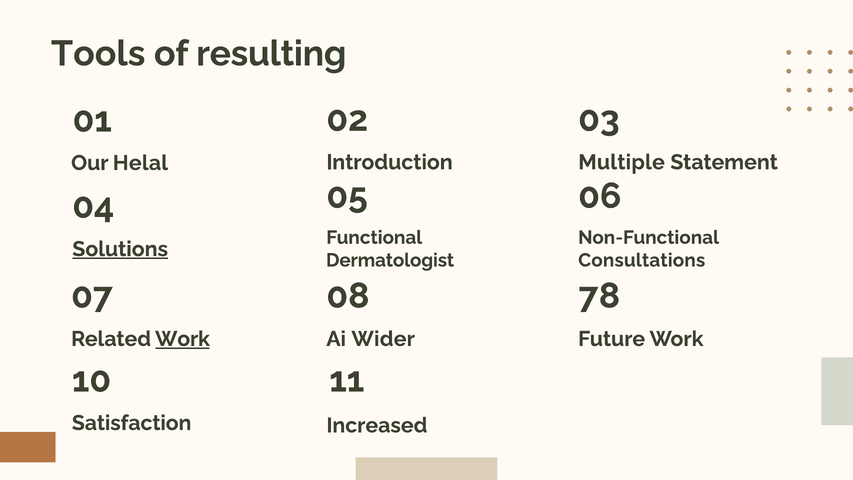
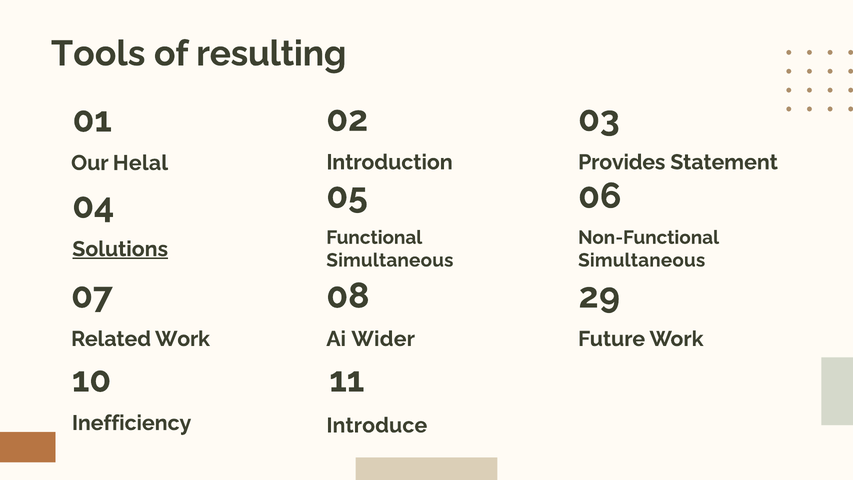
Multiple: Multiple -> Provides (622, 162)
Dermatologist: Dermatologist -> Simultaneous (390, 260)
Consultations: Consultations -> Simultaneous (642, 260)
78: 78 -> 29 (599, 296)
Work underline: present -> none (182, 339)
Satisfaction: Satisfaction -> Inefficiency (132, 423)
Increased: Increased -> Introduce (377, 425)
